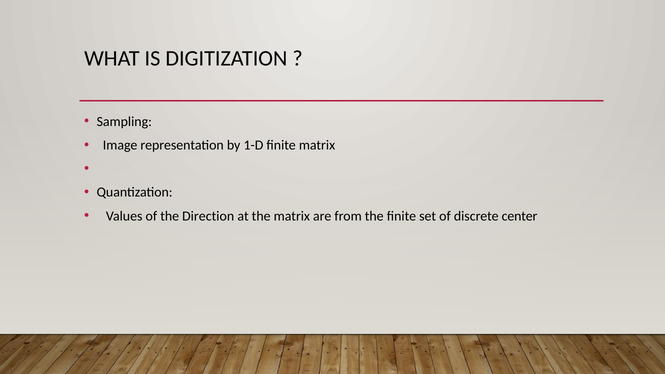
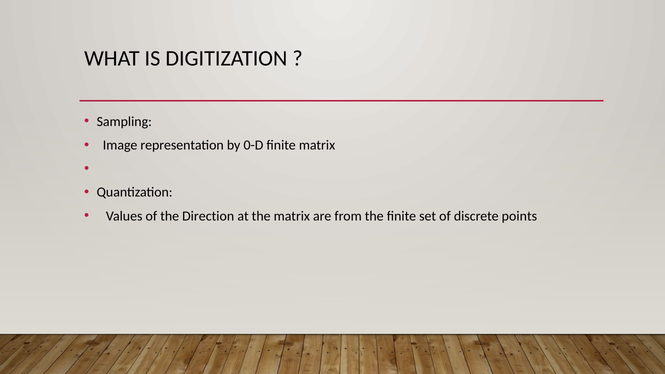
1-D: 1-D -> 0-D (253, 145)
center: center -> points (519, 216)
